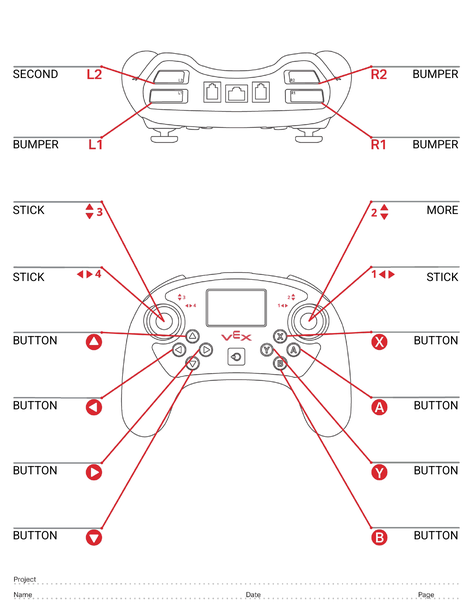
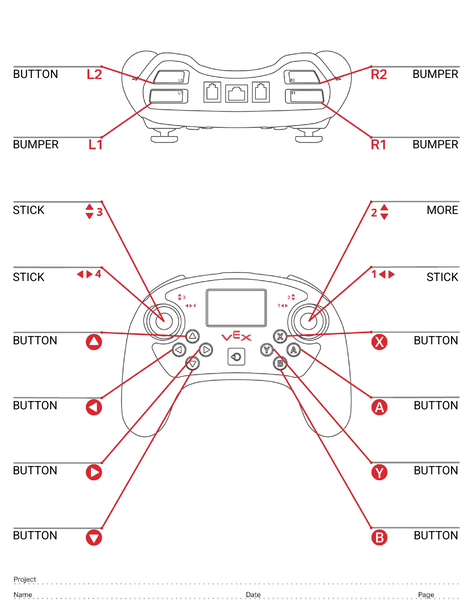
SECOND: SECOND -> BUTTON (36, 74)
